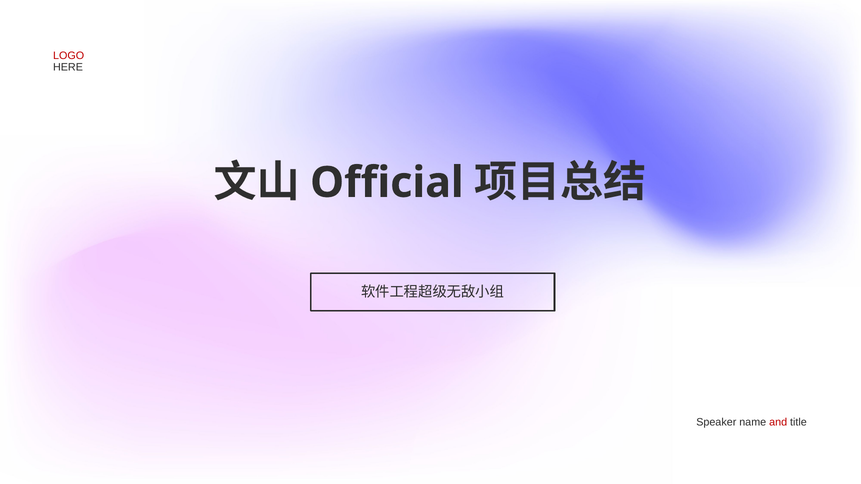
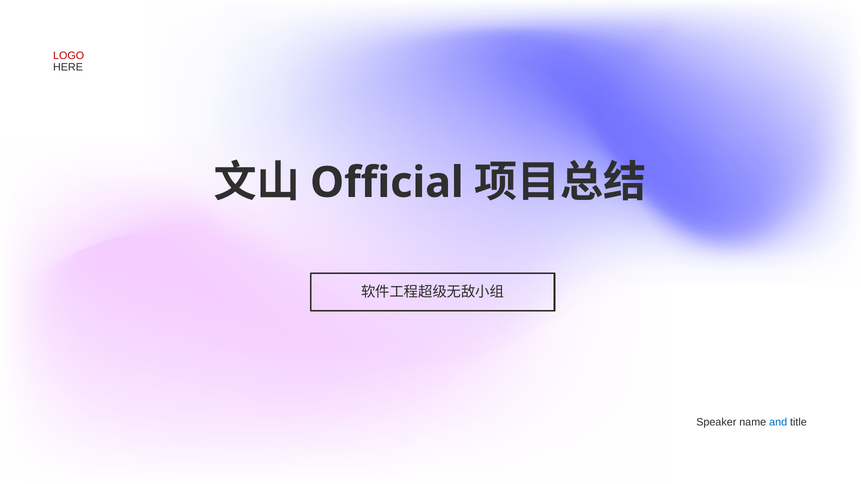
and colour: red -> blue (778, 423)
